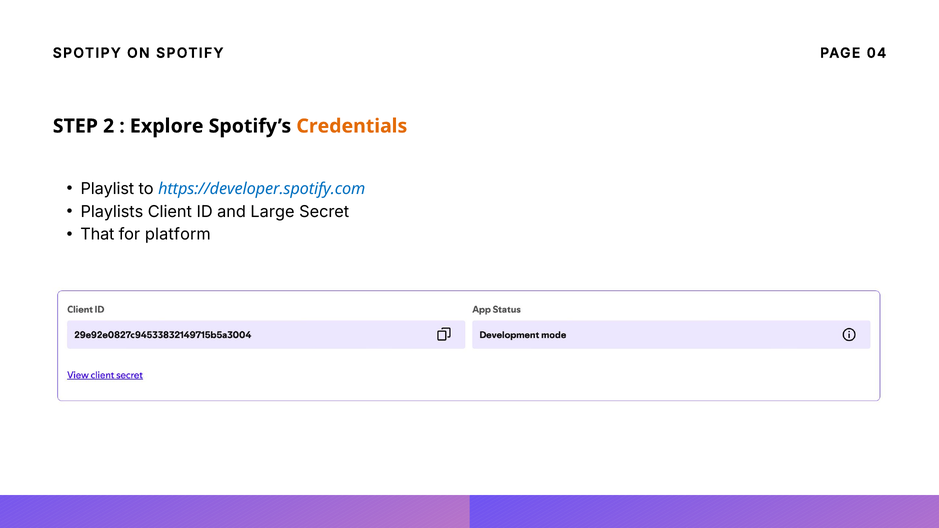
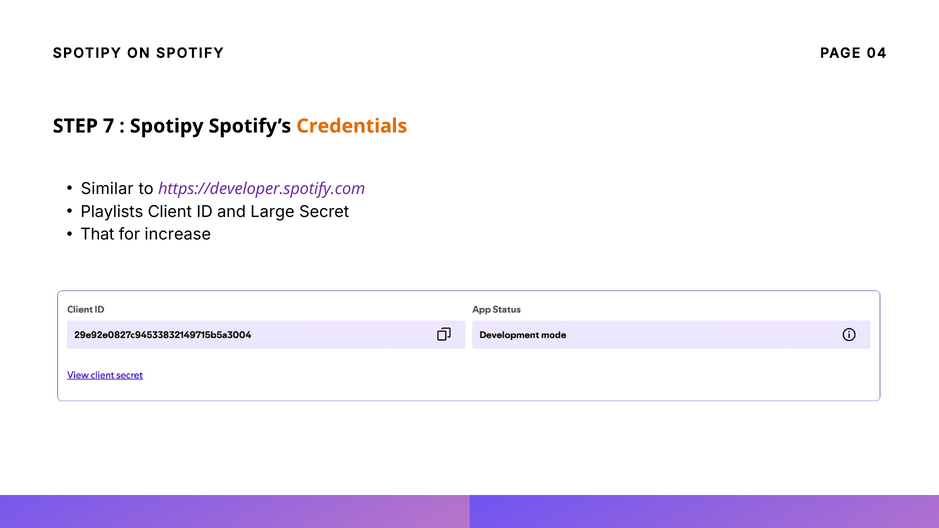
2: 2 -> 7 (109, 126)
Explore: Explore -> Spotipy (167, 126)
Playlist: Playlist -> Similar (107, 189)
https://developer.spotify.com colour: blue -> purple (262, 189)
platform: platform -> increase (178, 235)
